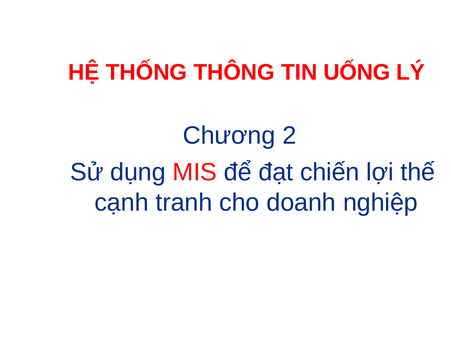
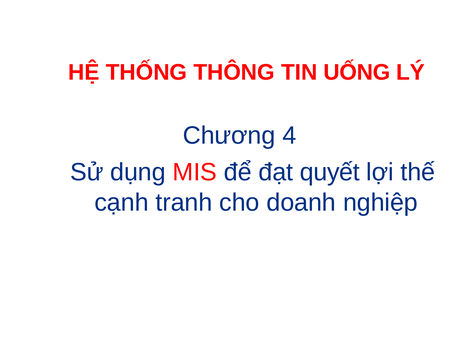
2: 2 -> 4 (289, 135)
chiến: chiến -> quyết (330, 172)
